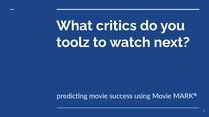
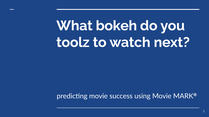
critics: critics -> bokeh (116, 26)
